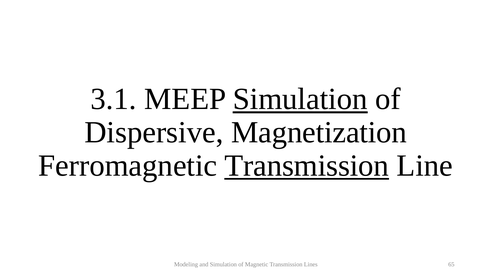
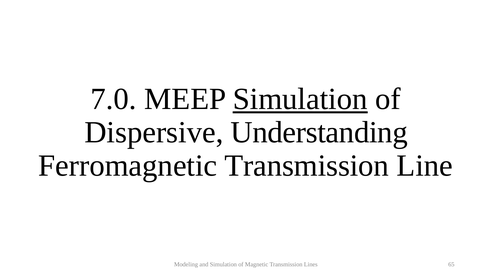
3.1: 3.1 -> 7.0 (113, 99)
Magnetization: Magnetization -> Understanding (319, 132)
Transmission underline: present -> none (307, 165)
